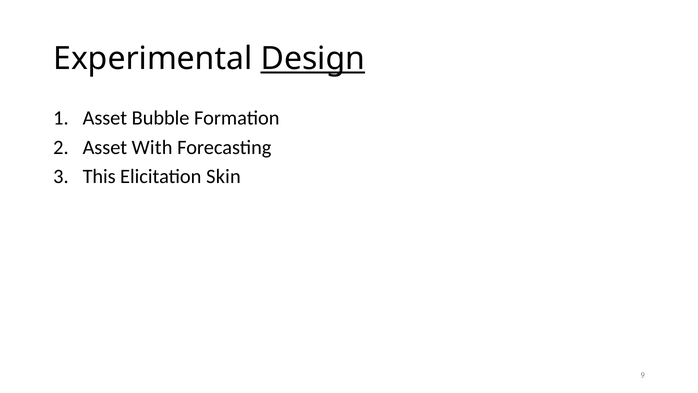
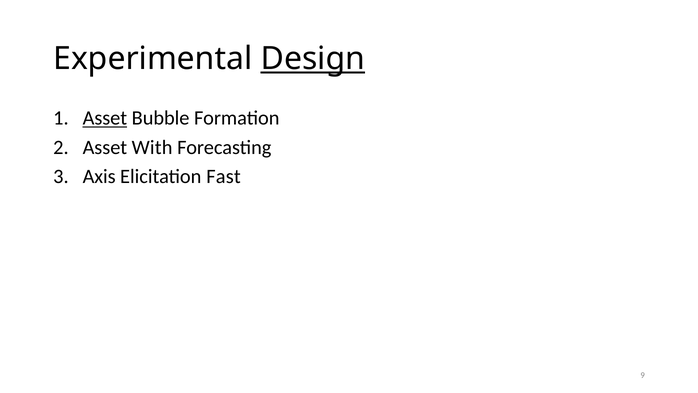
Asset underline: none -> present (105, 118)
This: This -> Axis (99, 177)
Skin: Skin -> Fast (224, 177)
